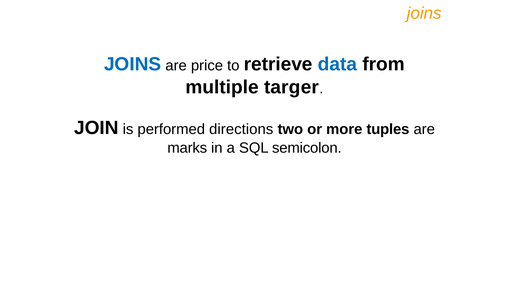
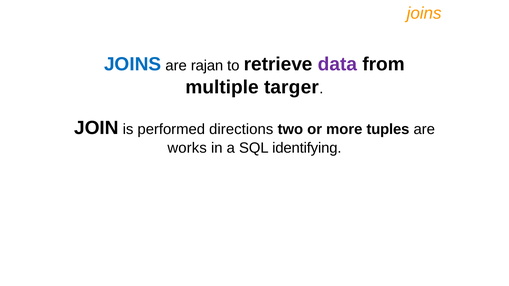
price: price -> rajan (207, 66)
data colour: blue -> purple (337, 64)
marks: marks -> works (187, 148)
semicolon: semicolon -> identifying (307, 148)
